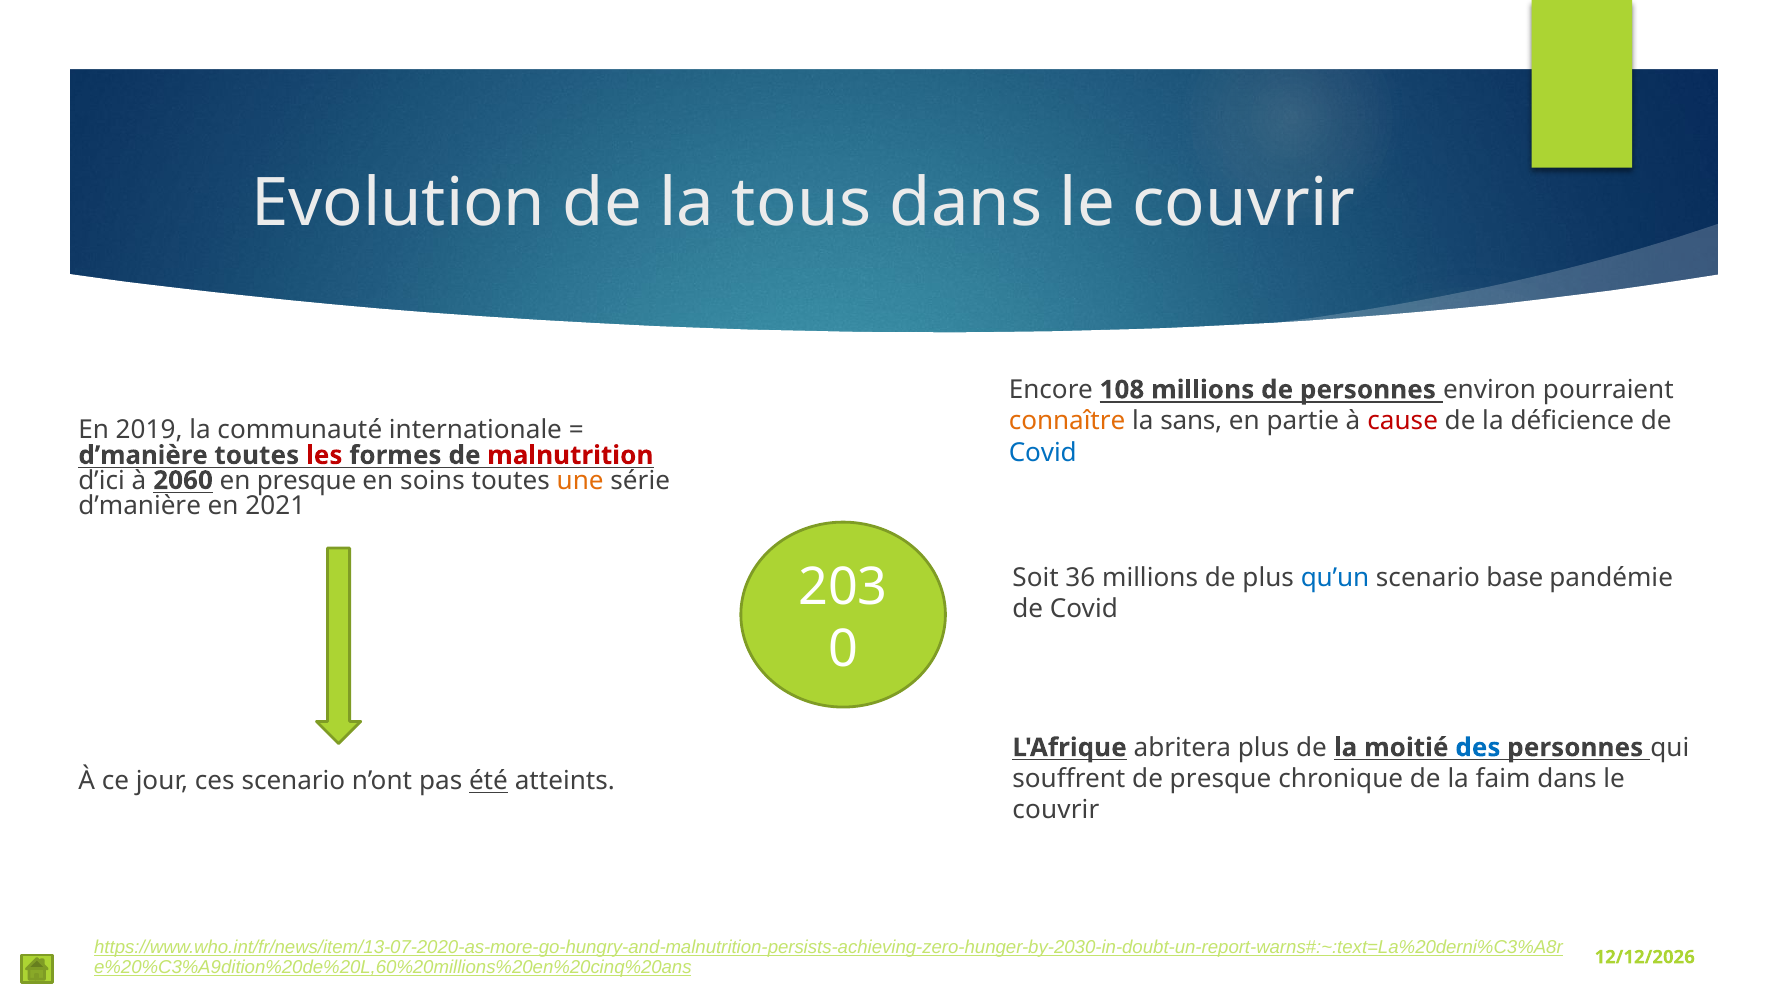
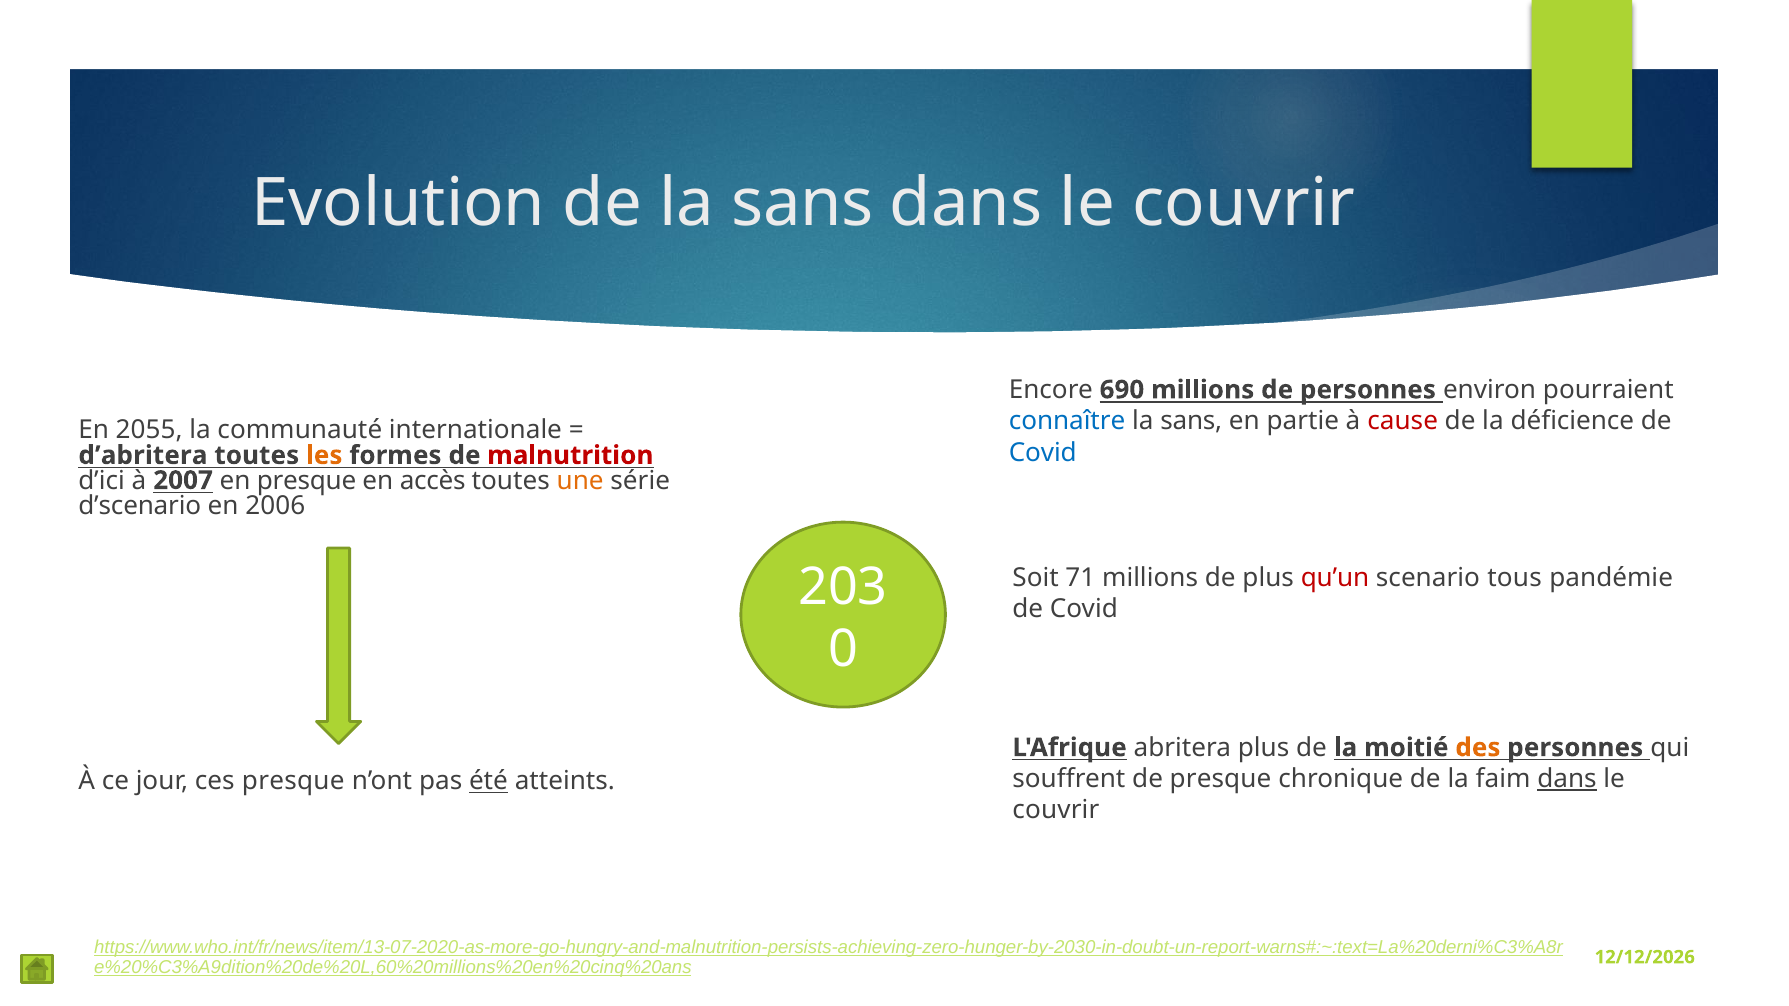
de la tous: tous -> sans (802, 203)
108: 108 -> 690 (1122, 390)
connaître colour: orange -> blue (1067, 421)
2019: 2019 -> 2055 (149, 430)
d’manière: d’manière -> d’abritera (143, 456)
les colour: red -> orange (324, 456)
2060: 2060 -> 2007 (183, 481)
soins: soins -> accès (433, 481)
d’manière: d’manière -> d’scenario (140, 506)
2021: 2021 -> 2006 (275, 506)
36: 36 -> 71 (1080, 578)
qu’un colour: blue -> red (1335, 578)
base: base -> tous (1515, 578)
des colour: blue -> orange (1478, 748)
dans underline: none -> present (1567, 779)
ces scenario: scenario -> presque (293, 781)
